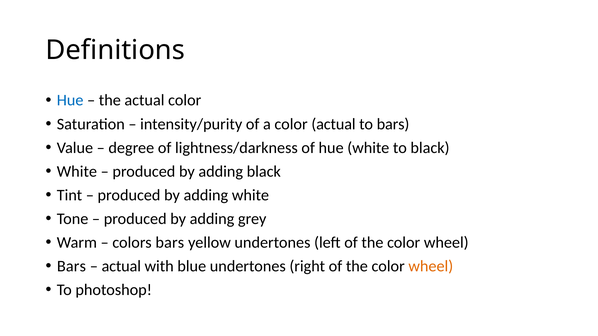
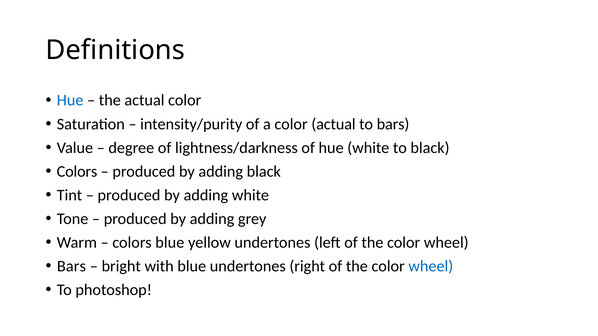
White: White -> Colors (77, 172)
colors bars: bars -> blue (170, 243)
actual: actual -> bright (121, 266)
wheel colour: orange -> blue (431, 266)
